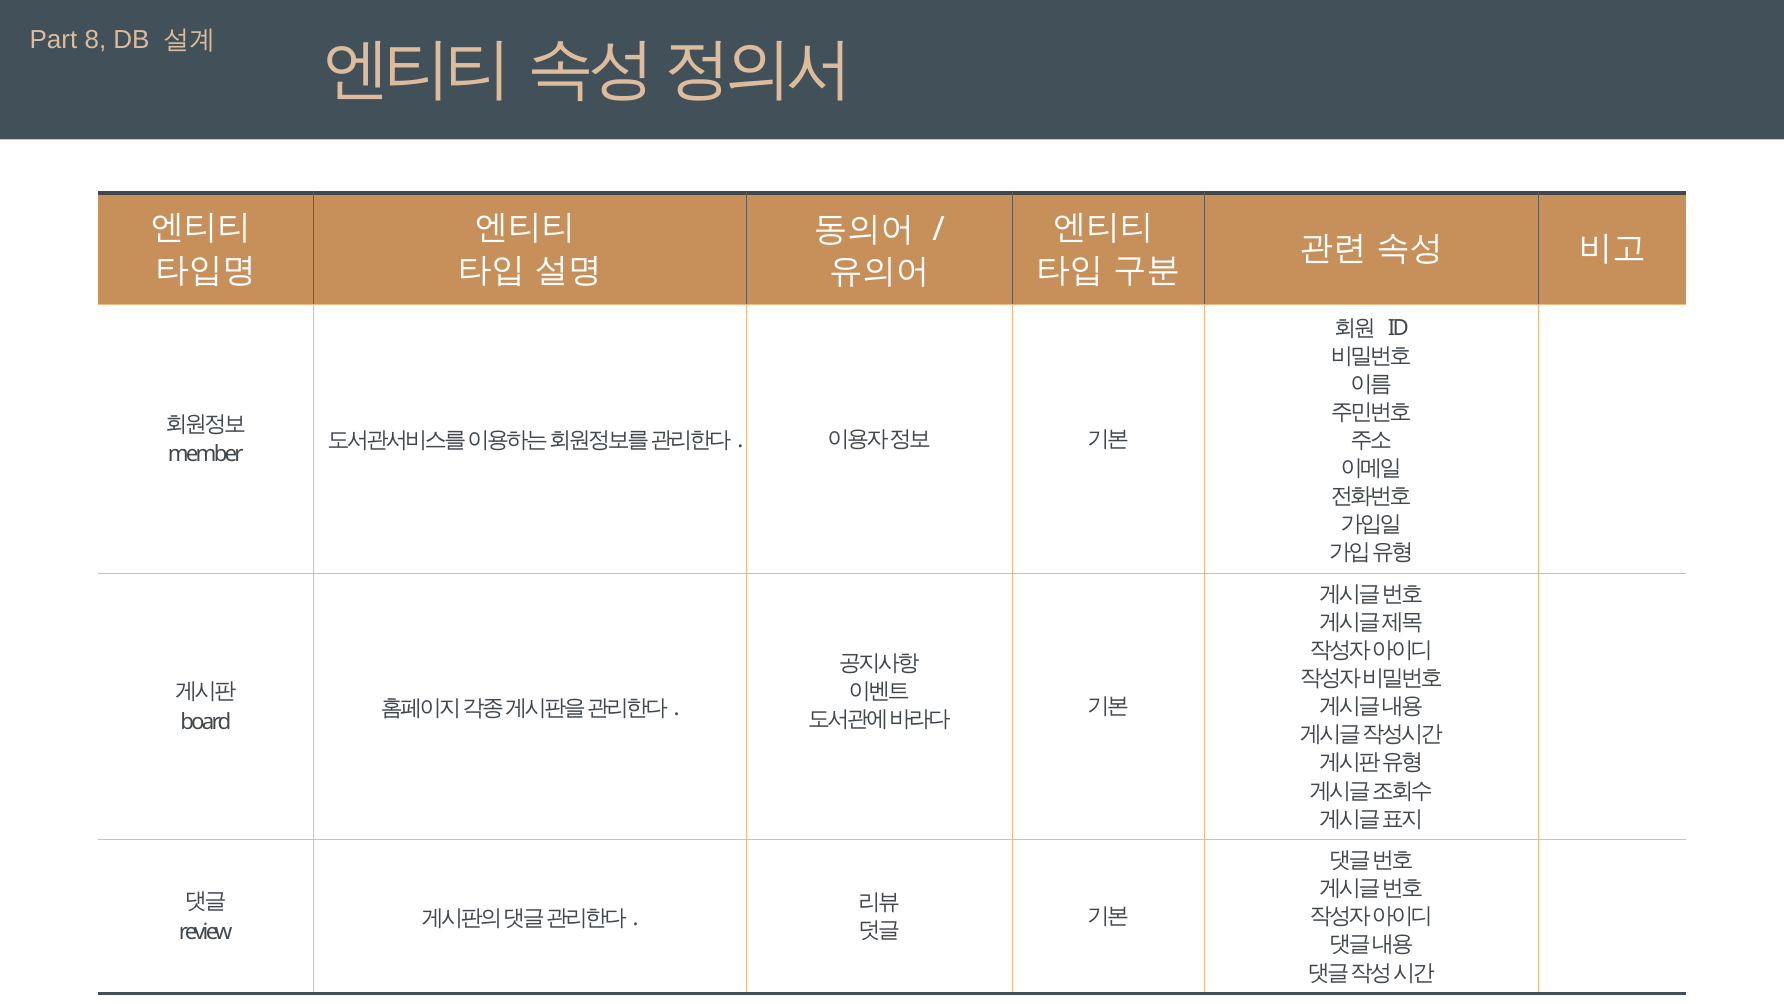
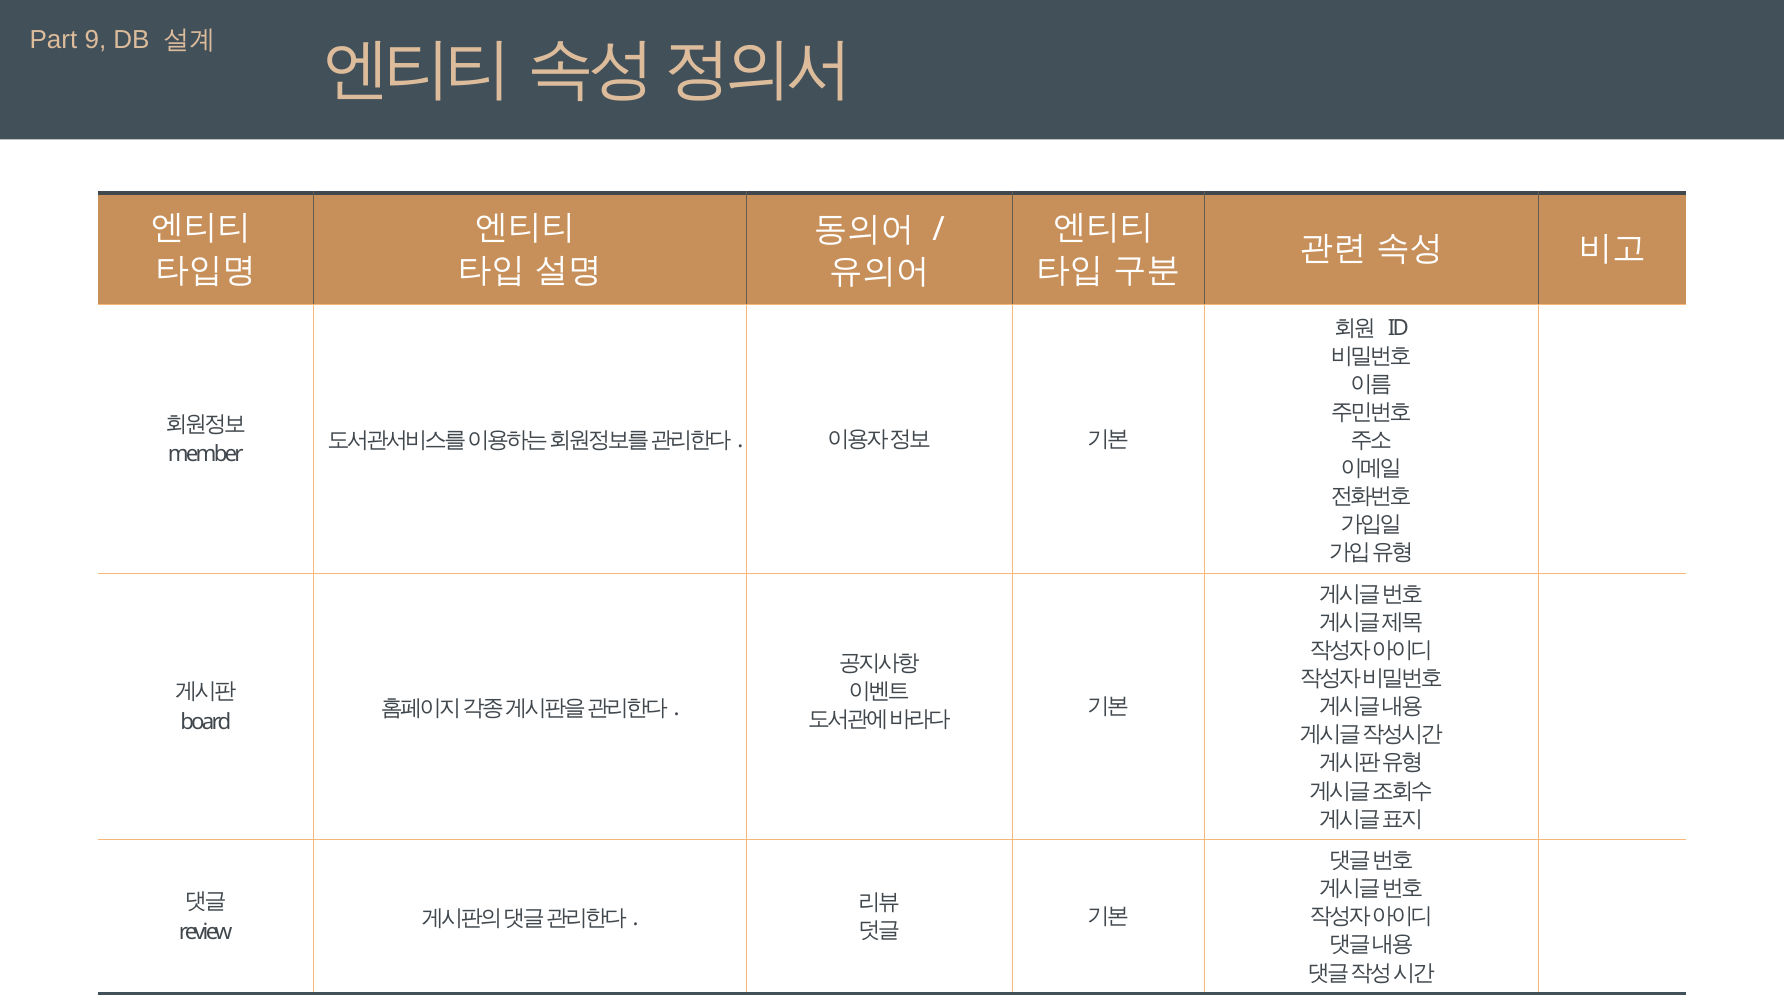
8: 8 -> 9 (95, 40)
